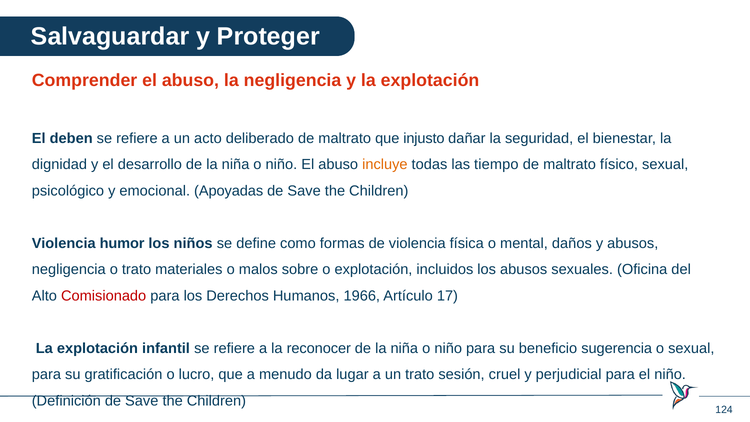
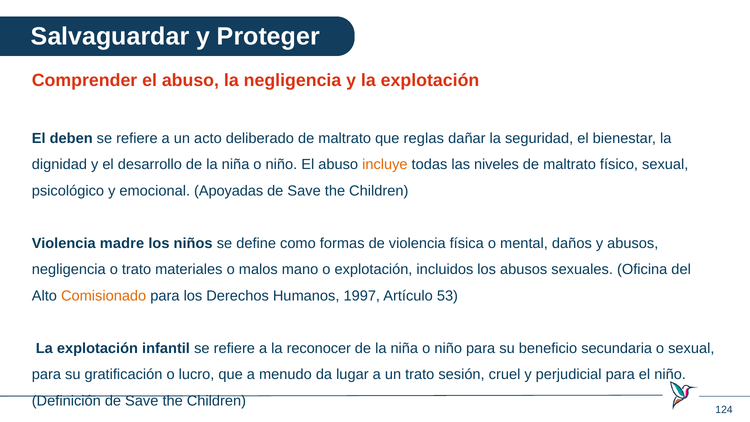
injusto: injusto -> reglas (424, 138)
tiempo: tiempo -> niveles (496, 165)
humor: humor -> madre (122, 243)
sobre: sobre -> mano (300, 270)
Comisionado colour: red -> orange (104, 296)
1966: 1966 -> 1997 (362, 296)
17: 17 -> 53 (447, 296)
sugerencia: sugerencia -> secundaria (617, 348)
